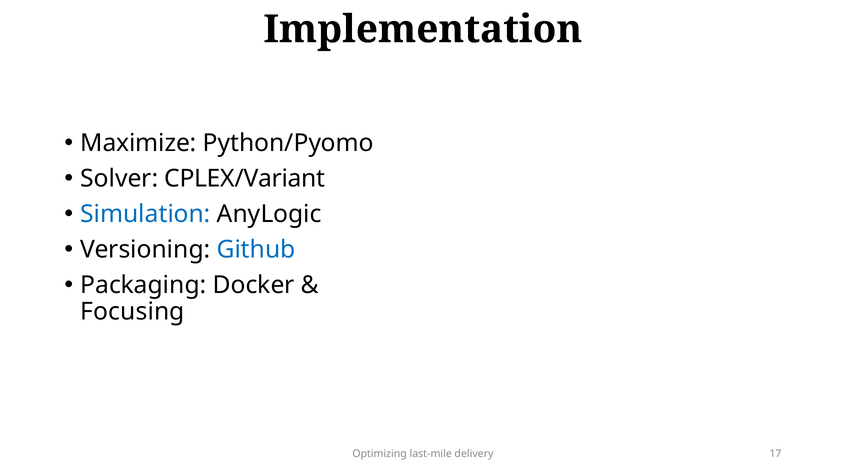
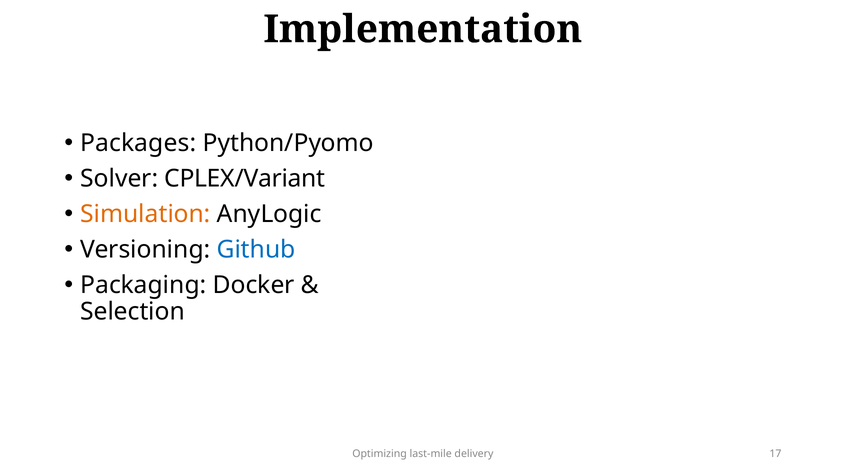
Maximize: Maximize -> Packages (138, 143)
Simulation colour: blue -> orange (145, 214)
Focusing: Focusing -> Selection (133, 312)
